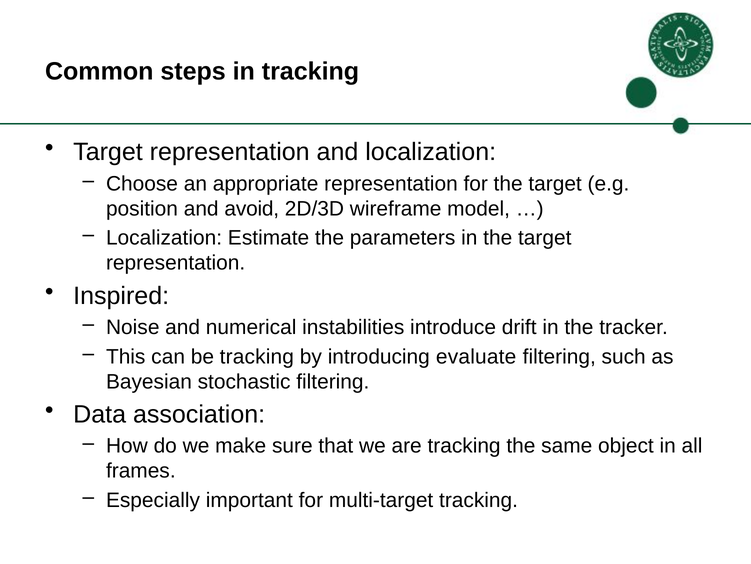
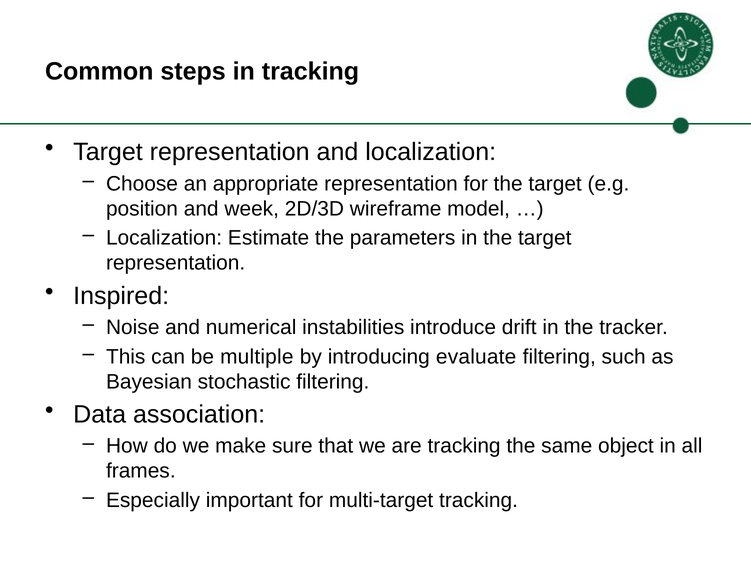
avoid: avoid -> week (252, 208)
be tracking: tracking -> multiple (257, 356)
